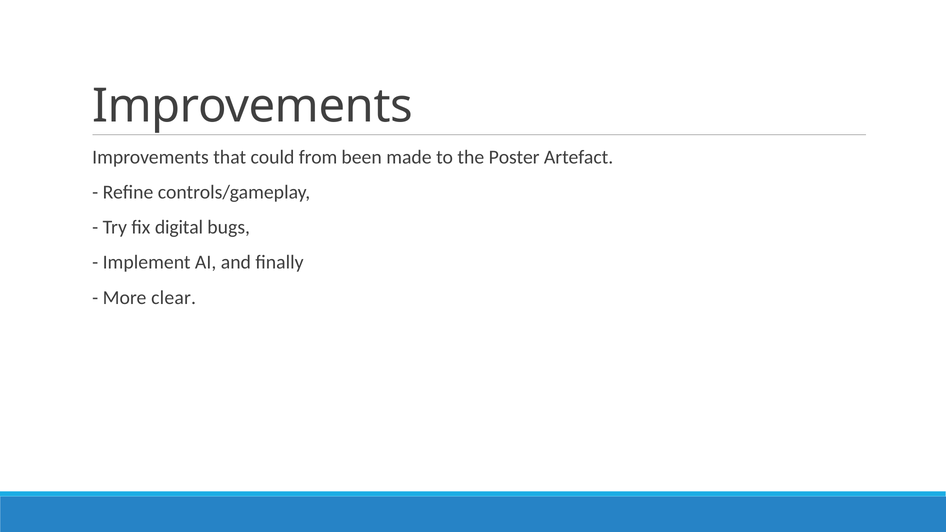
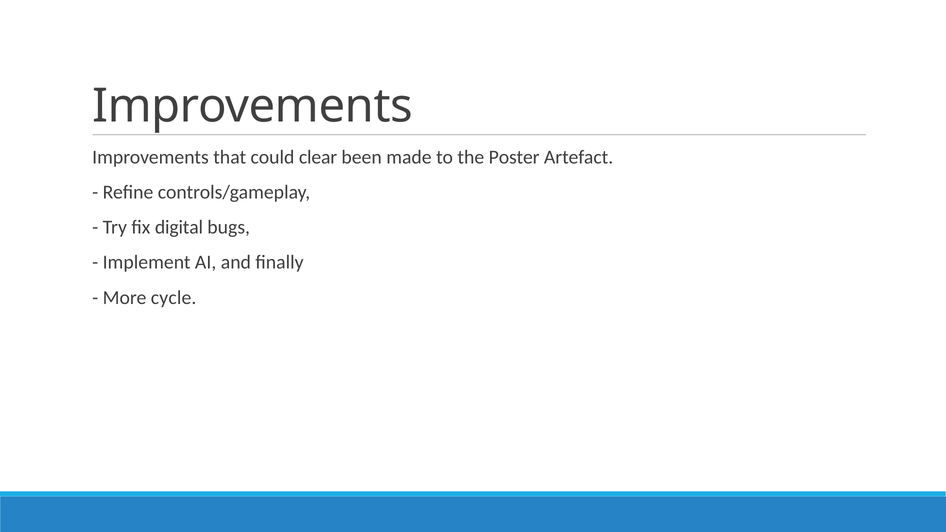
from: from -> clear (318, 157)
clear: clear -> cycle (174, 298)
